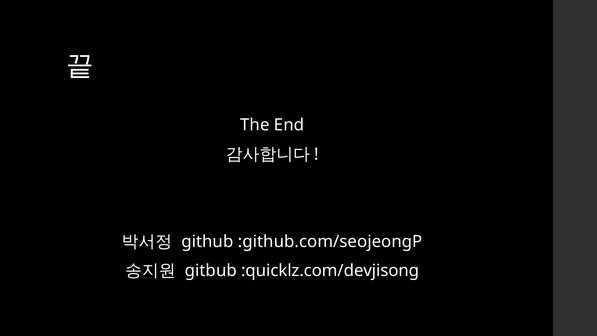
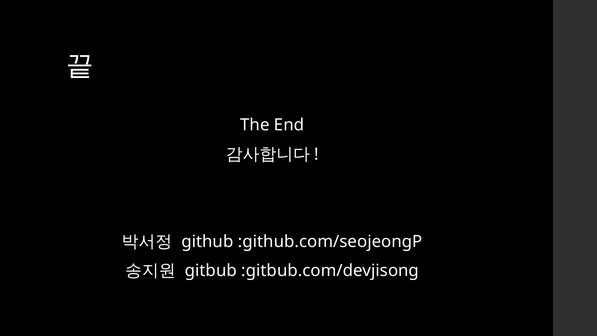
:quicklz.com/devjisong: :quicklz.com/devjisong -> :gitbub.com/devjisong (330, 271)
